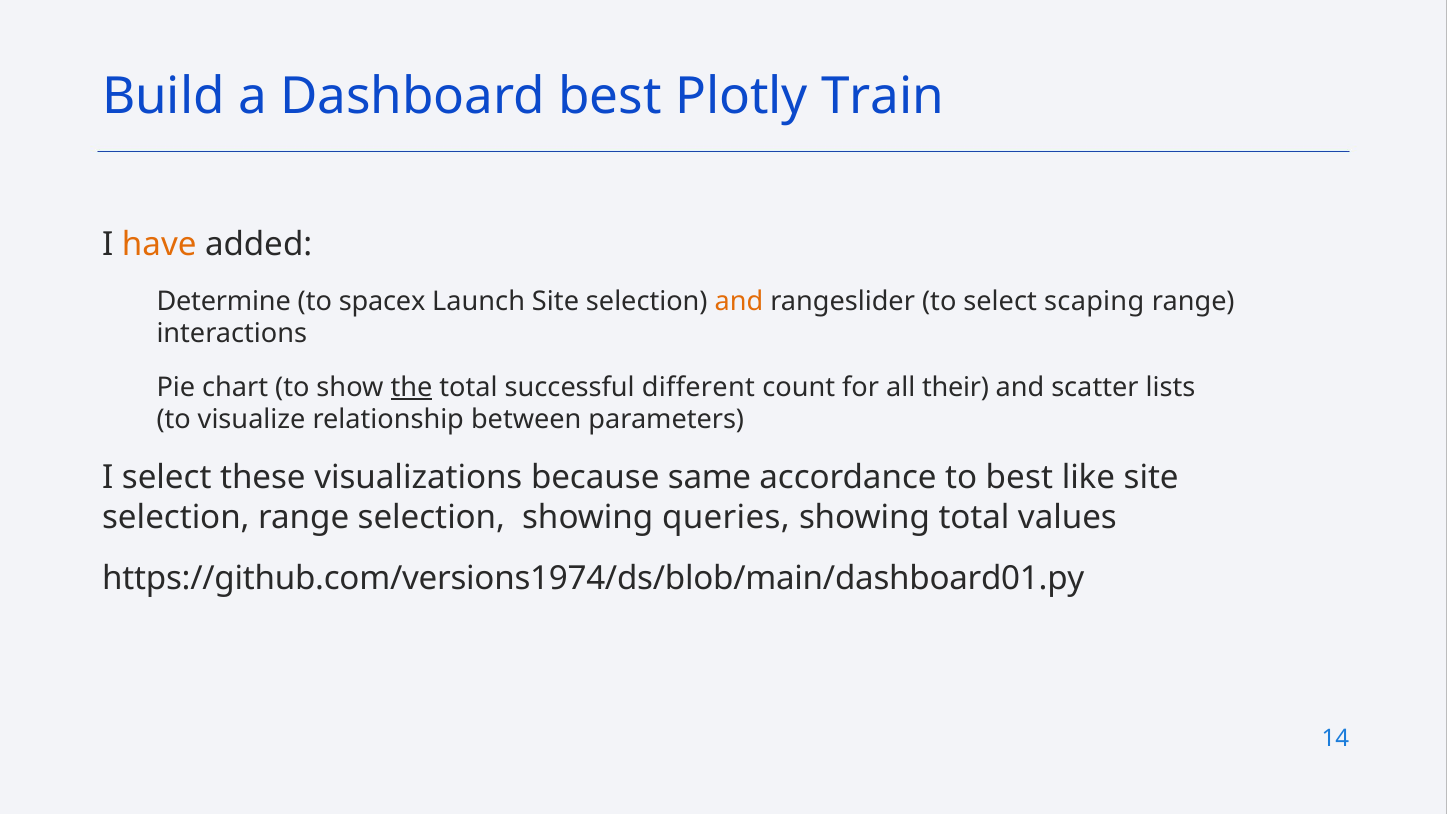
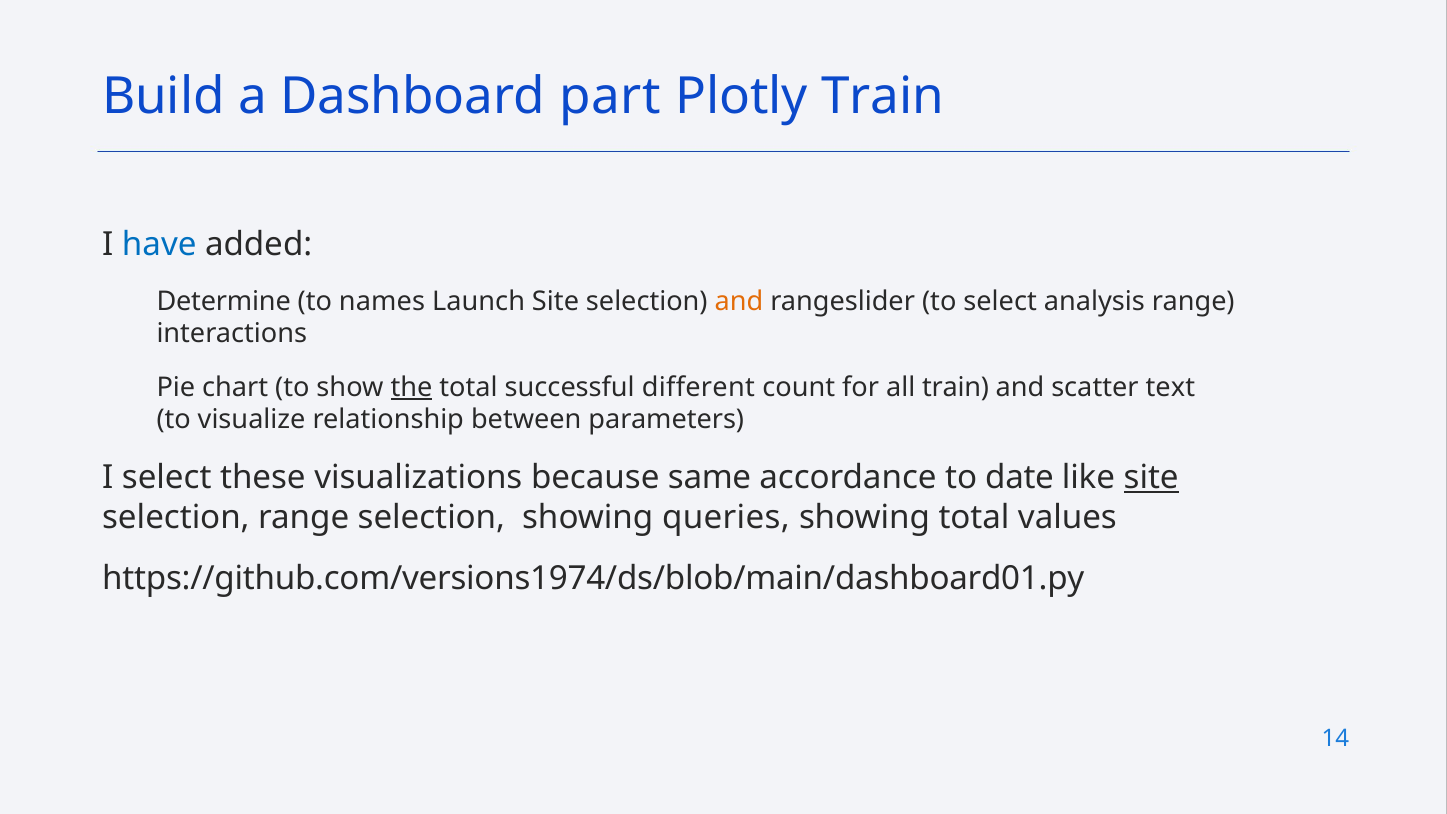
Dashboard best: best -> part (610, 97)
have colour: orange -> blue (159, 244)
spacex: spacex -> names (382, 301)
scaping: scaping -> analysis (1094, 301)
all their: their -> train (956, 387)
lists: lists -> text (1170, 387)
to best: best -> date (1020, 478)
site underline: none -> present (1151, 478)
